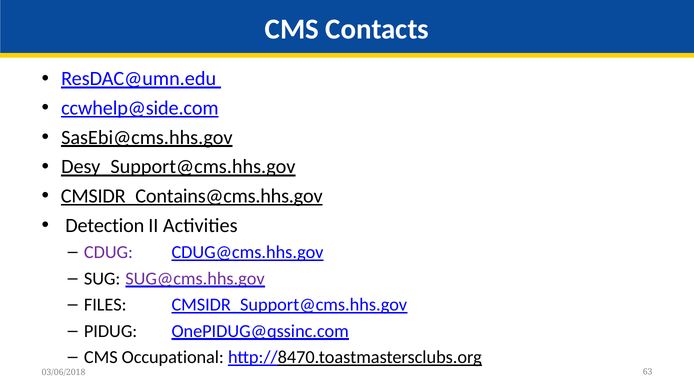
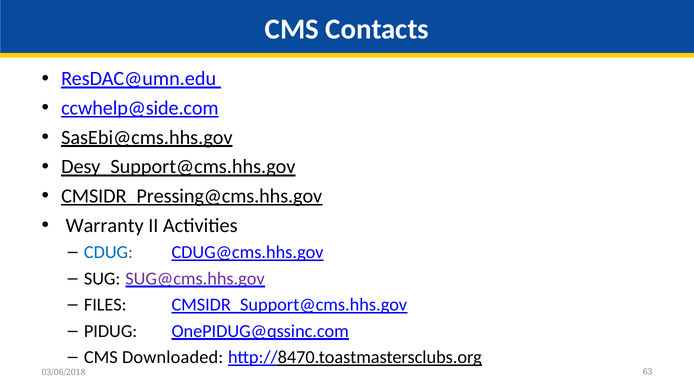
CMSIDR_Contains@cms.hhs.gov: CMSIDR_Contains@cms.hhs.gov -> CMSIDR_Pressing@cms.hhs.gov (192, 196)
Detection: Detection -> Warranty (105, 226)
CDUG colour: purple -> blue (108, 253)
Occupational: Occupational -> Downloaded (173, 358)
